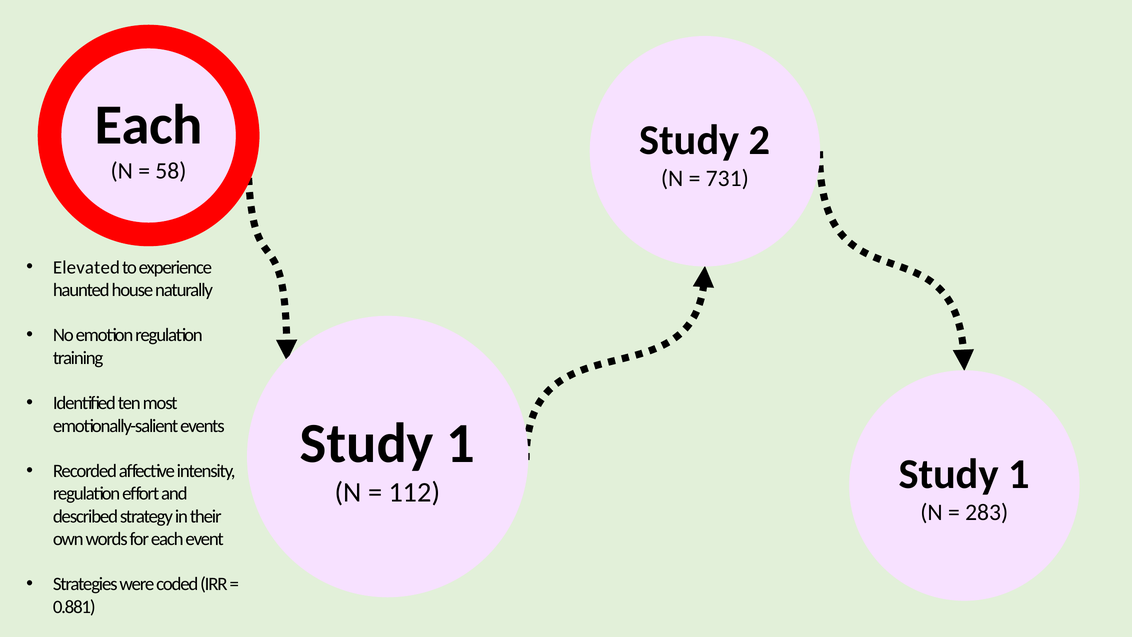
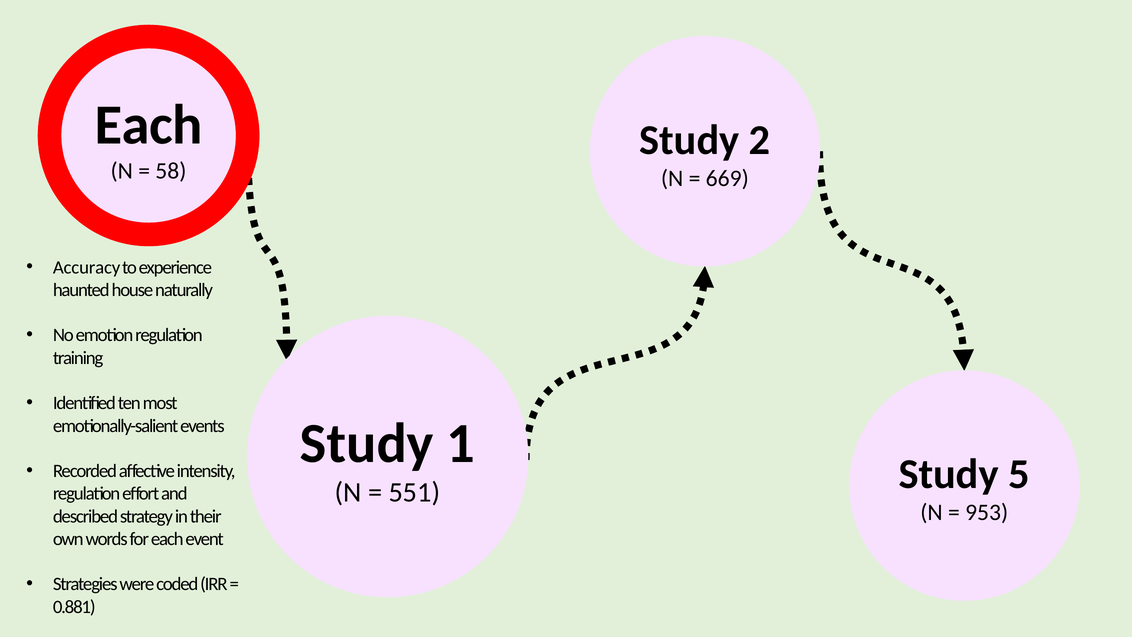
731: 731 -> 669 (727, 178)
Elevated: Elevated -> Accuracy (87, 267)
1: 1 -> 5 (1019, 474)
112: 112 -> 551 (414, 492)
283: 283 -> 953 (987, 512)
